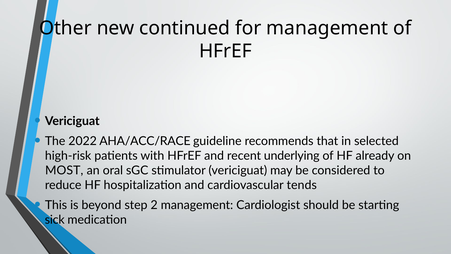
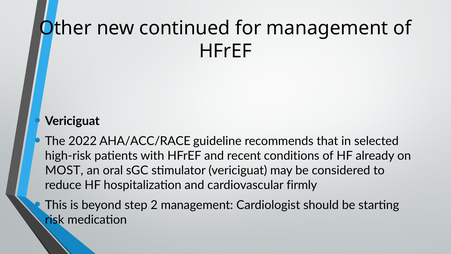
underlying: underlying -> conditions (292, 155)
tends: tends -> firmly (302, 185)
sick: sick -> risk (55, 219)
